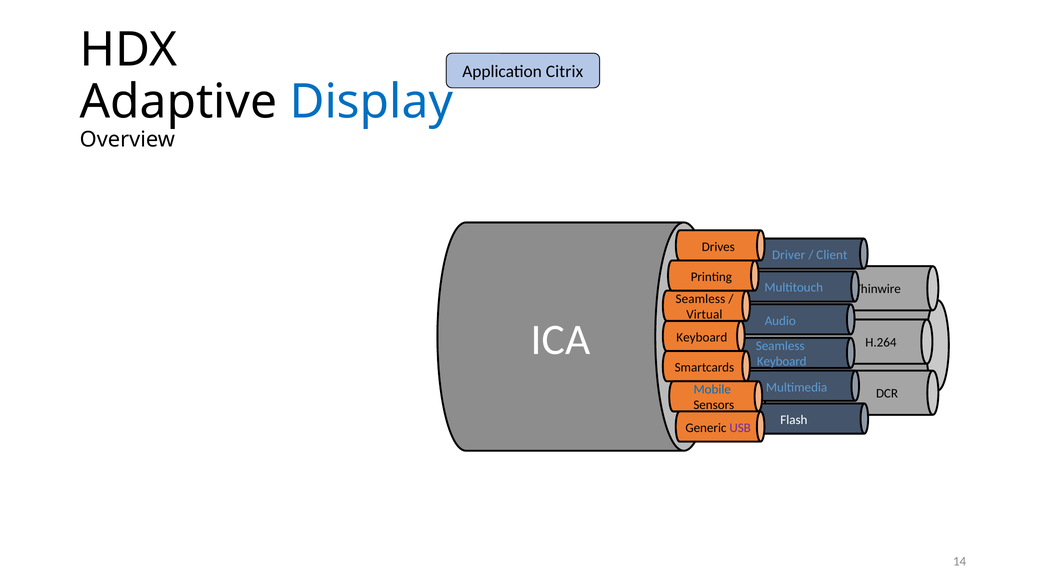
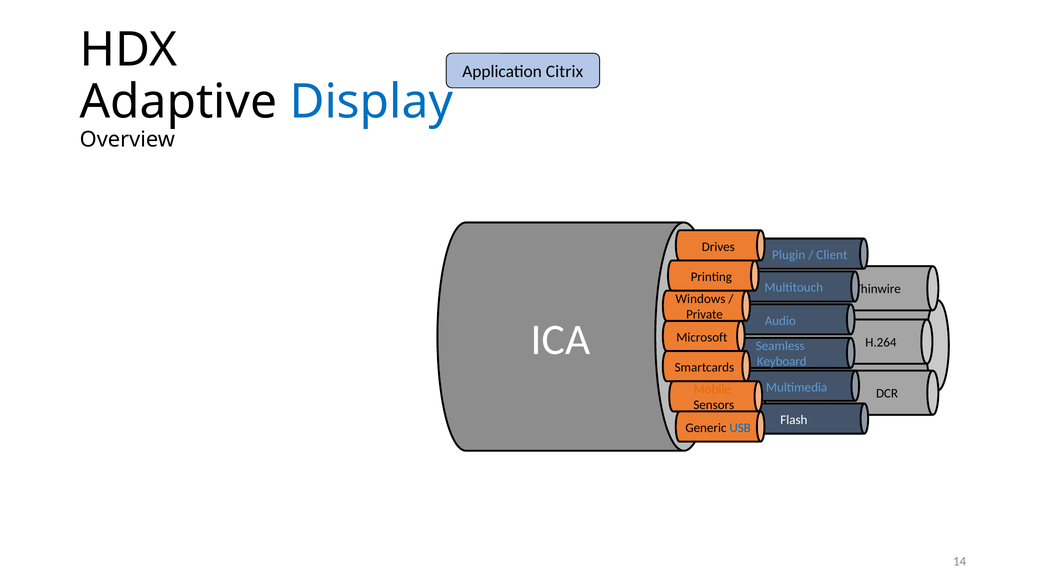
Driver: Driver -> Plugin (789, 255)
Seamless: Seamless -> Windows (700, 299)
Virtual: Virtual -> Private (705, 315)
ICA Keyboard: Keyboard -> Microsoft (702, 338)
Mobile colour: blue -> orange (712, 390)
USB colour: purple -> blue (740, 428)
